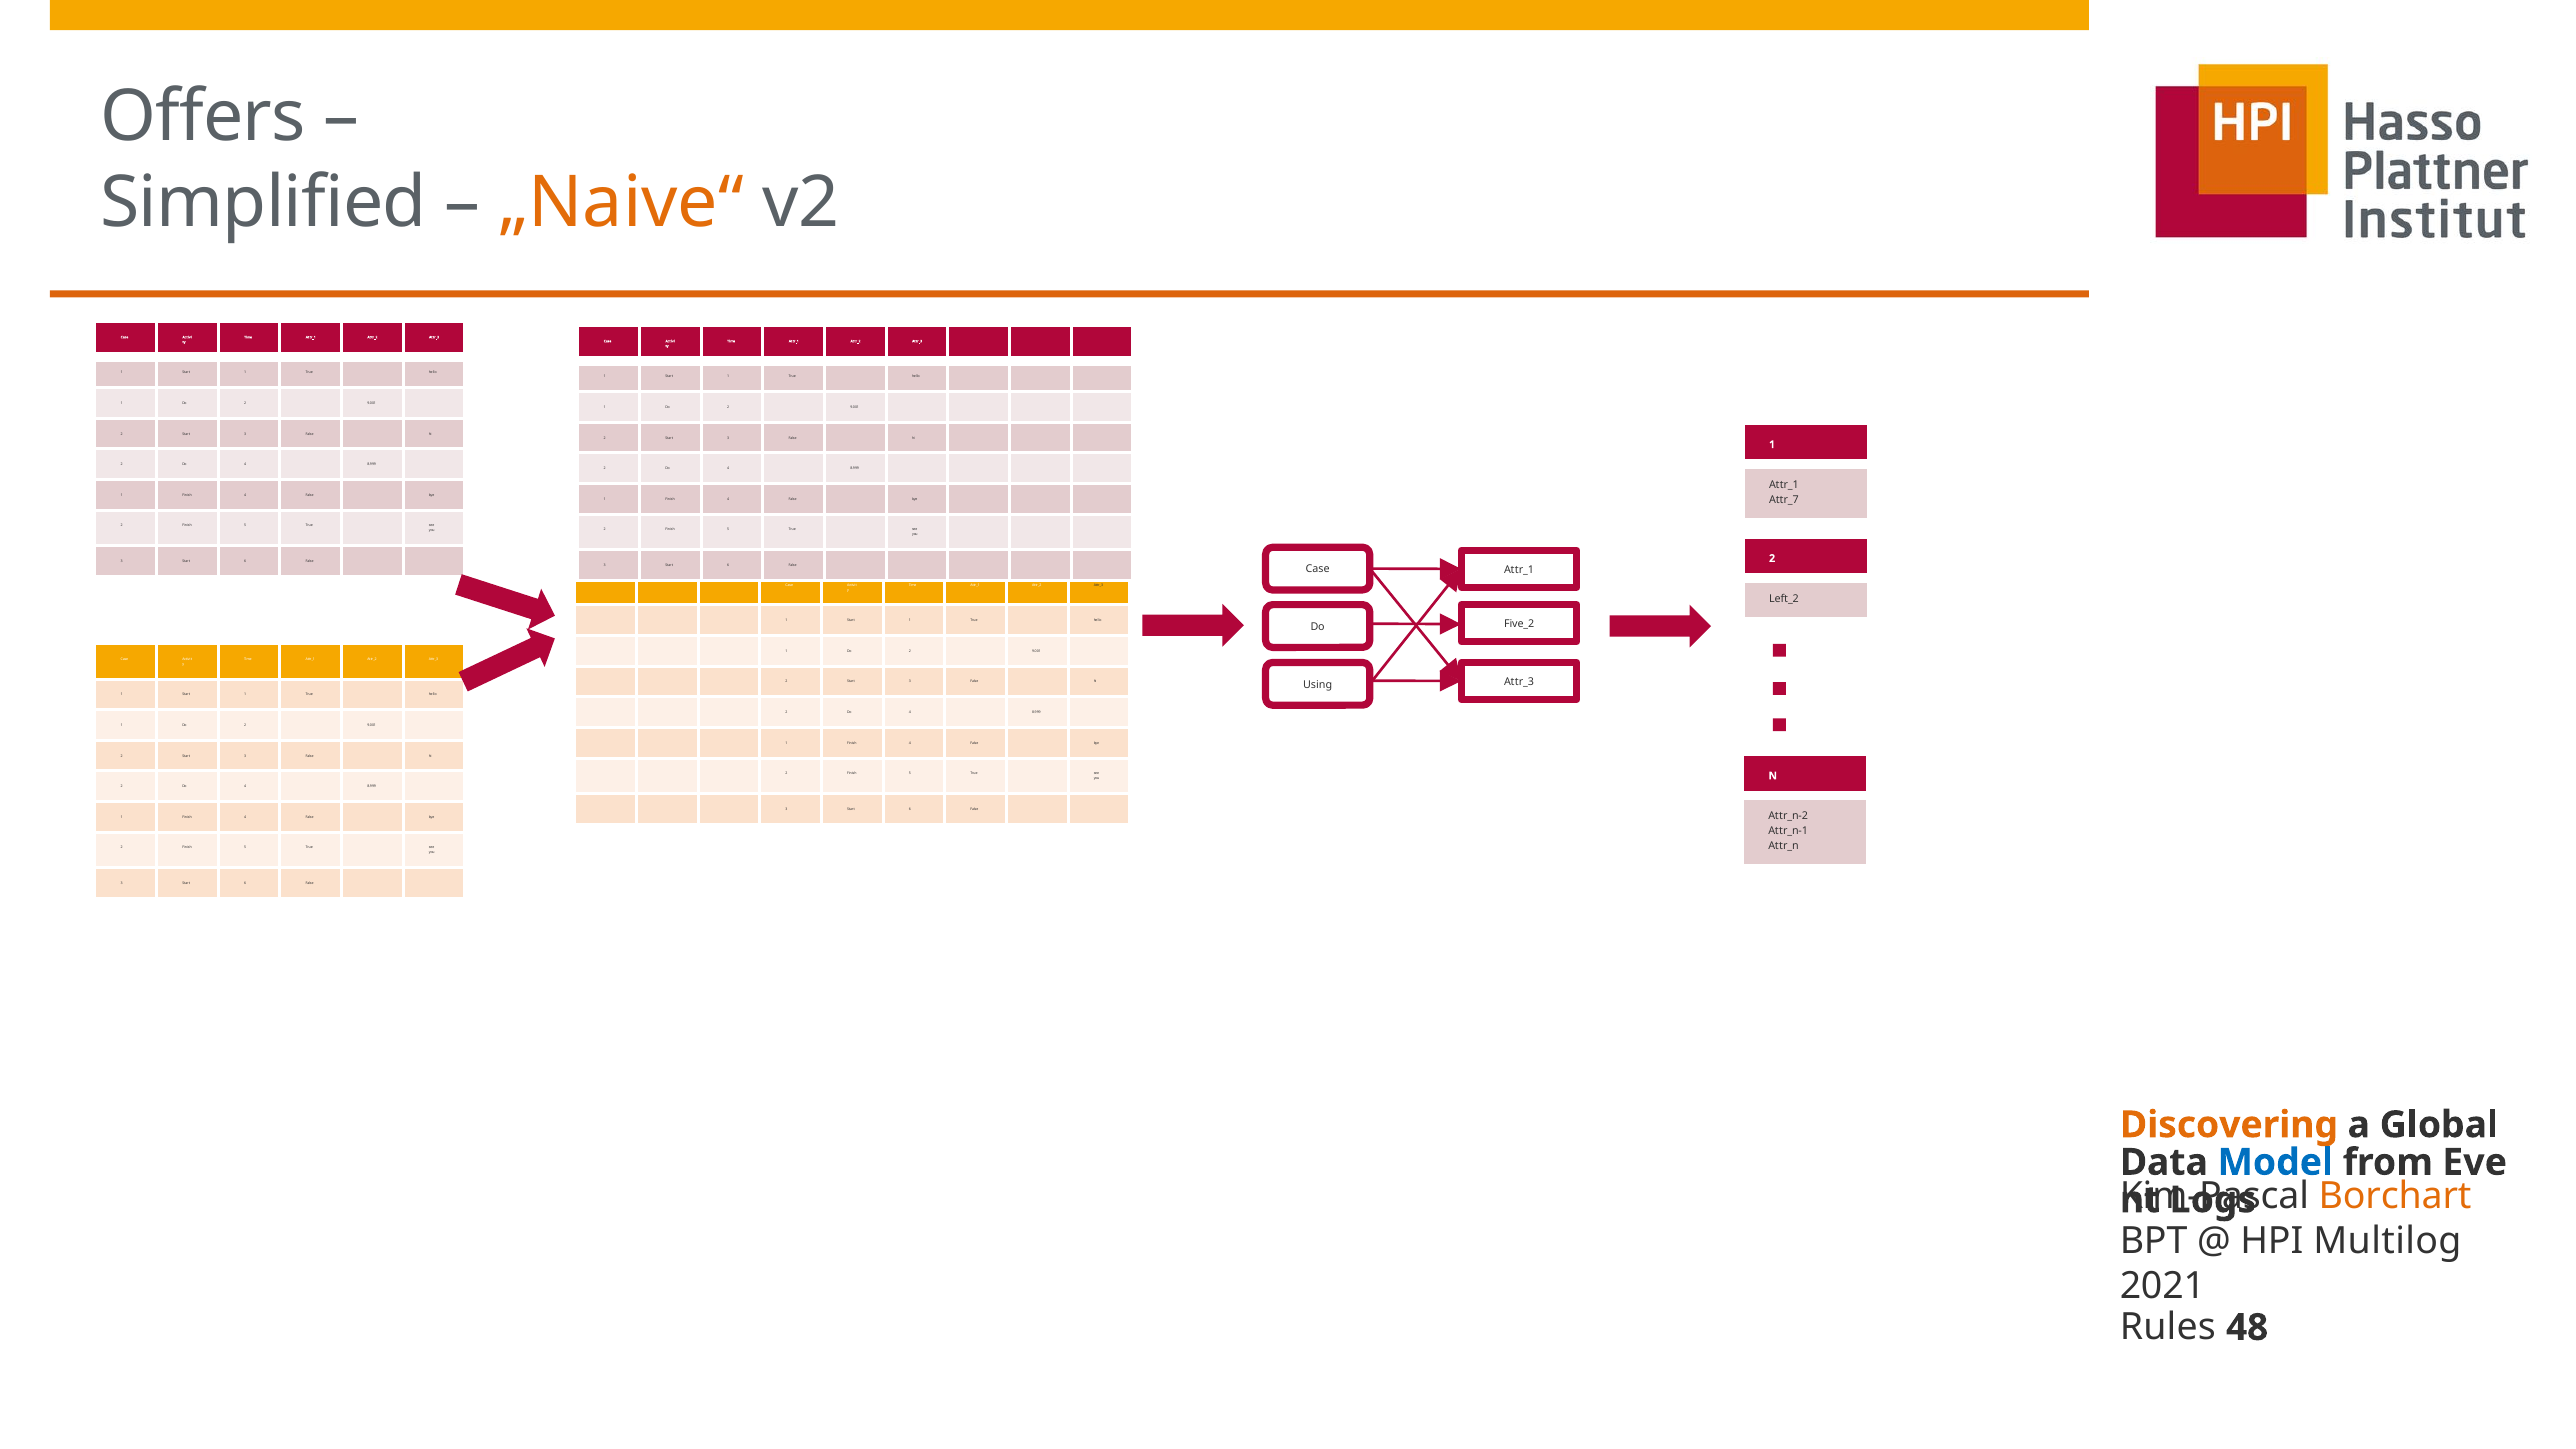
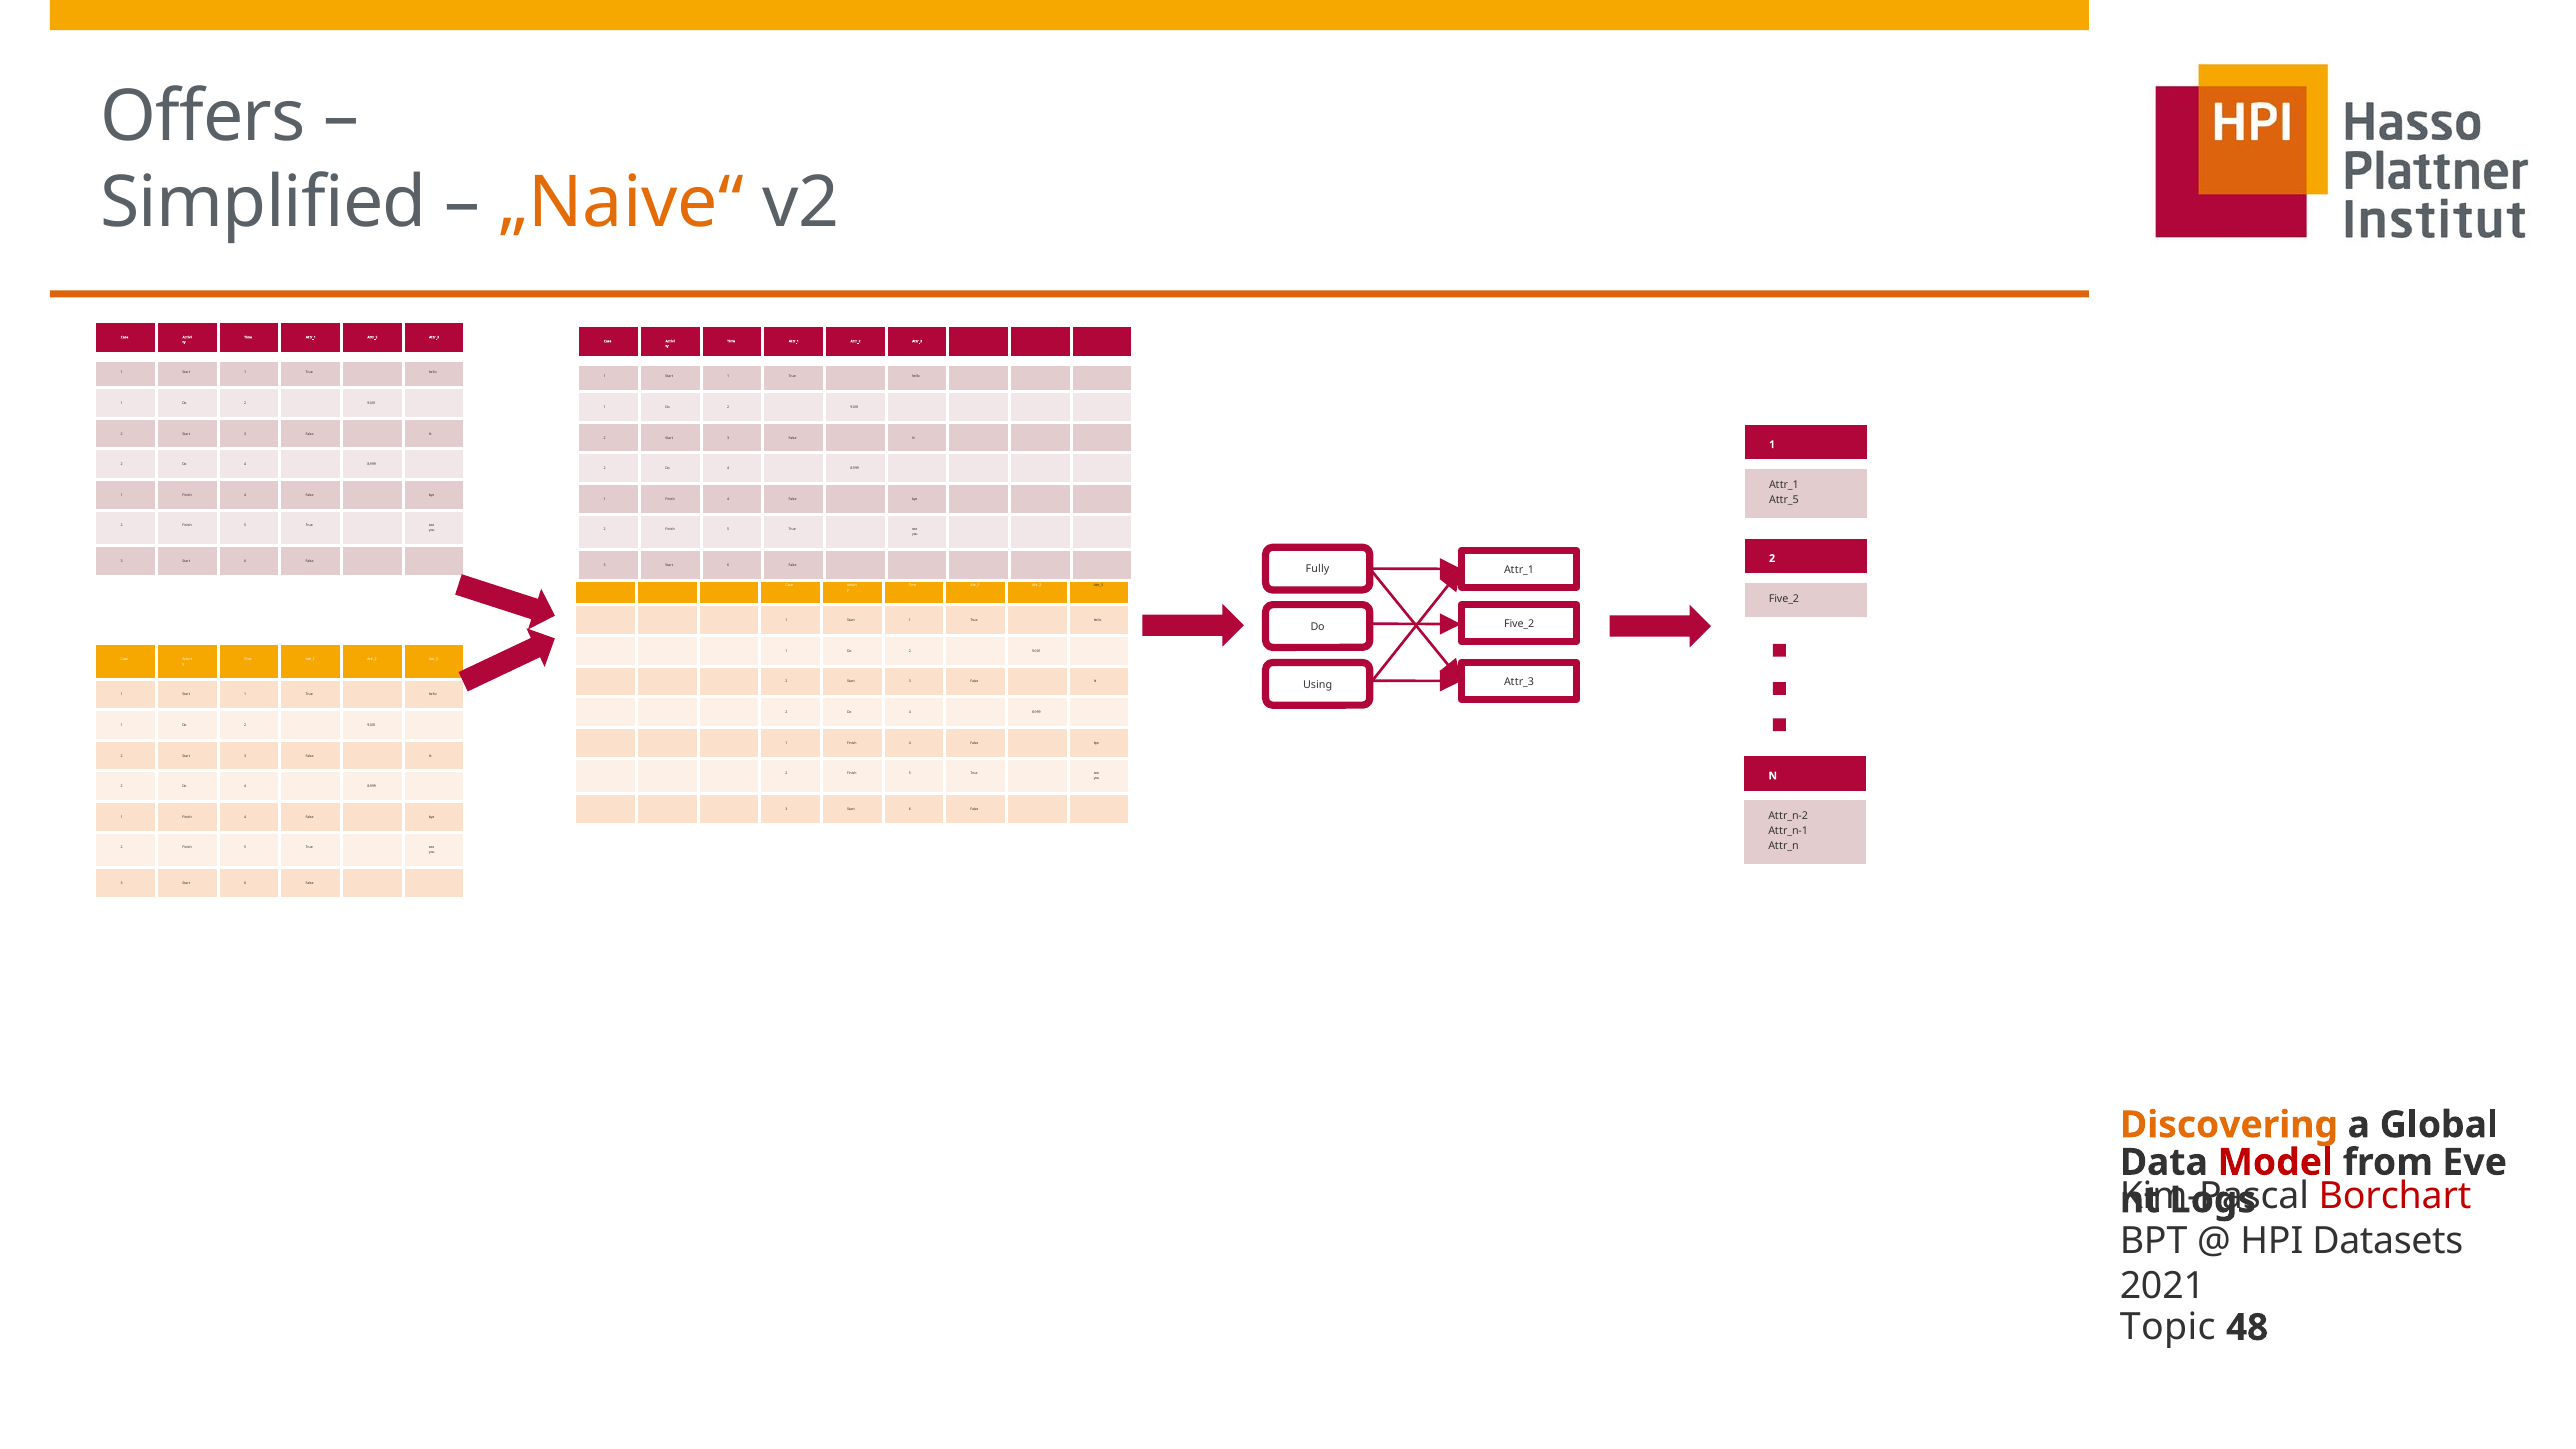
Attr_7: Attr_7 -> Attr_5 (1784, 500)
Case: Case -> Fully (1318, 569)
Left_2: Left_2 -> Five_2 (1784, 599)
Model colour: blue -> red (2275, 1162)
Borchart colour: orange -> red (2395, 1196)
Multilog: Multilog -> Datasets (2388, 1241)
Rules: Rules -> Topic (2168, 1328)
